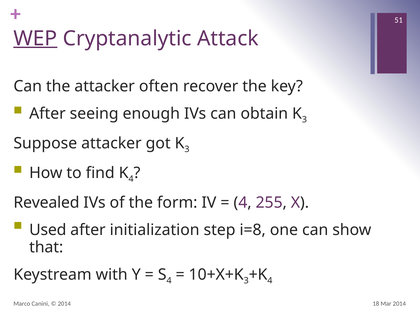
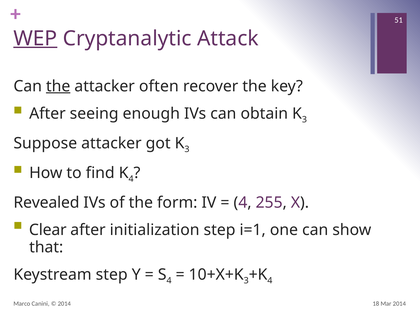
the underline: none -> present (58, 86)
Used: Used -> Clear (48, 230)
i=8: i=8 -> i=1 (253, 230)
Keystream with: with -> step (112, 275)
